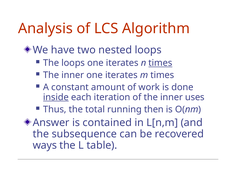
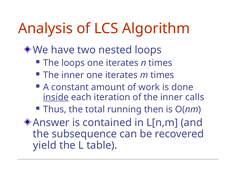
times underline: present -> none (160, 63)
uses: uses -> calls (195, 97)
ways: ways -> yield (45, 145)
